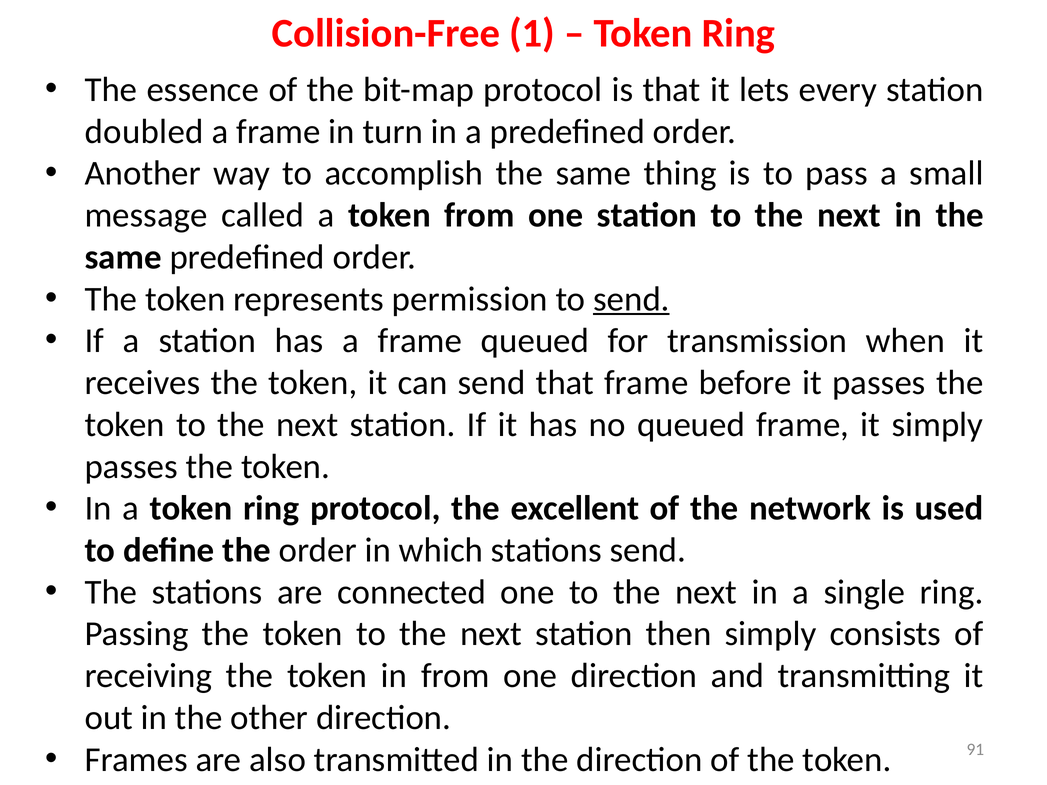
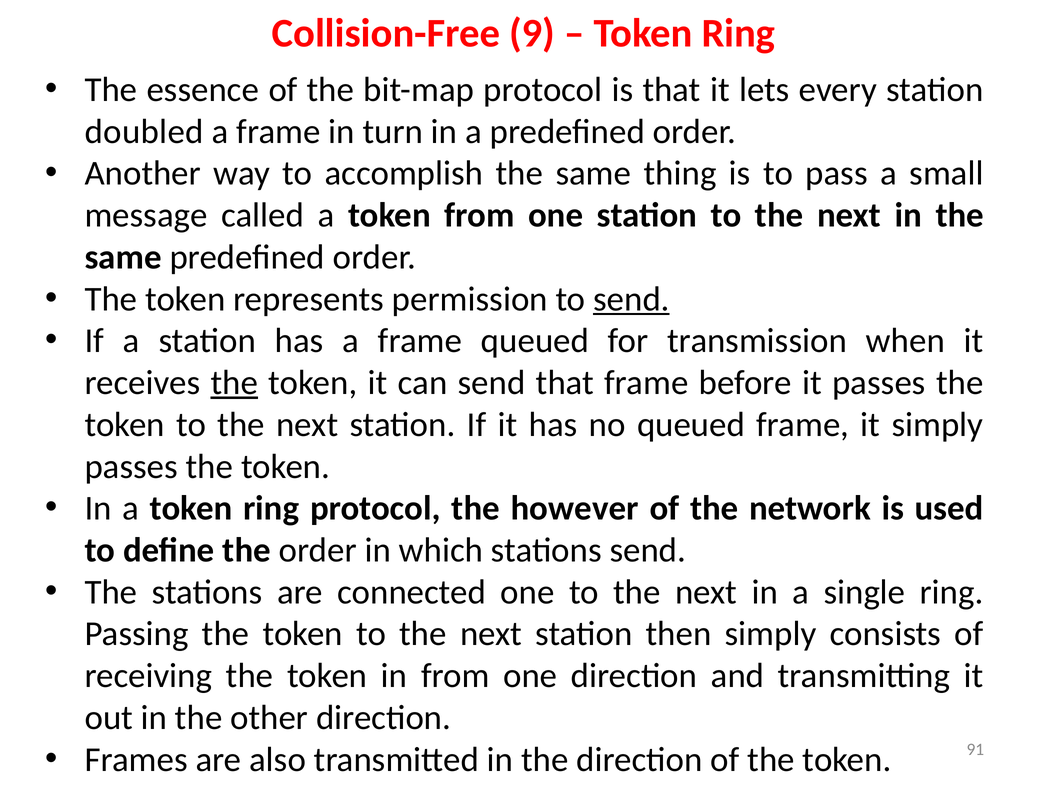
1: 1 -> 9 (532, 33)
the underline: none -> present (234, 383)
excellent: excellent -> however (575, 509)
